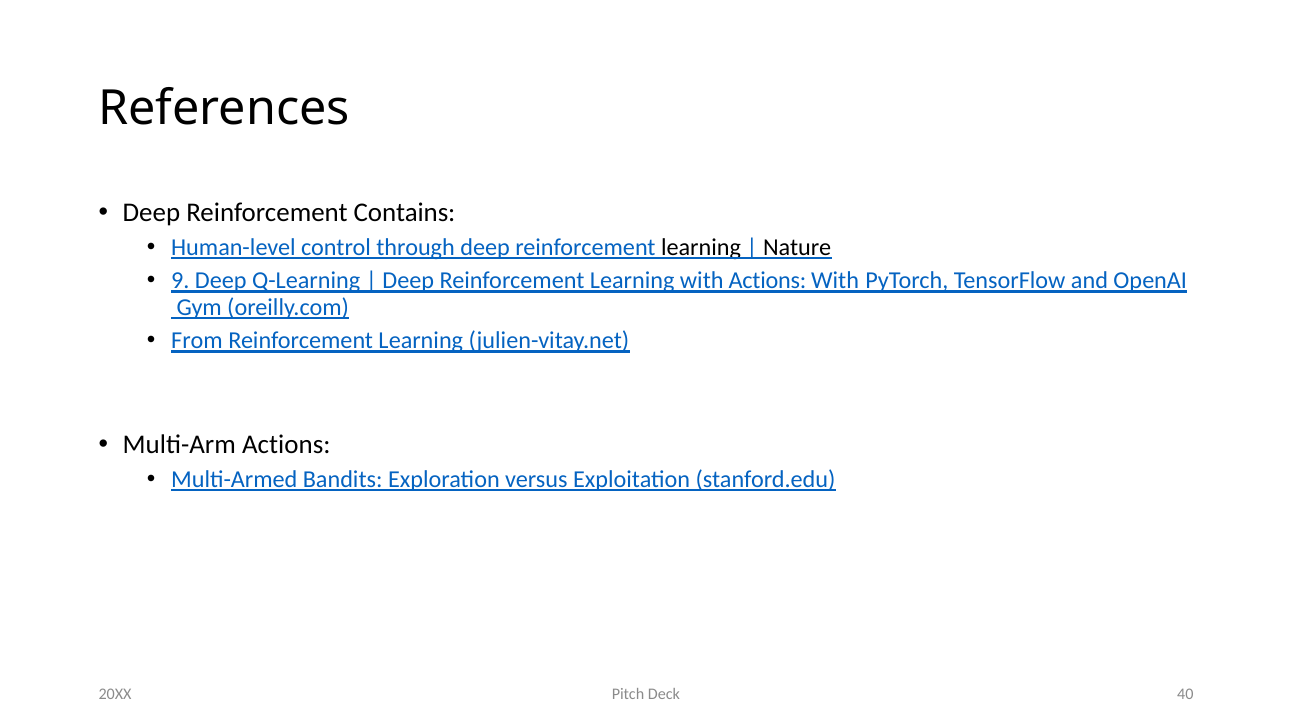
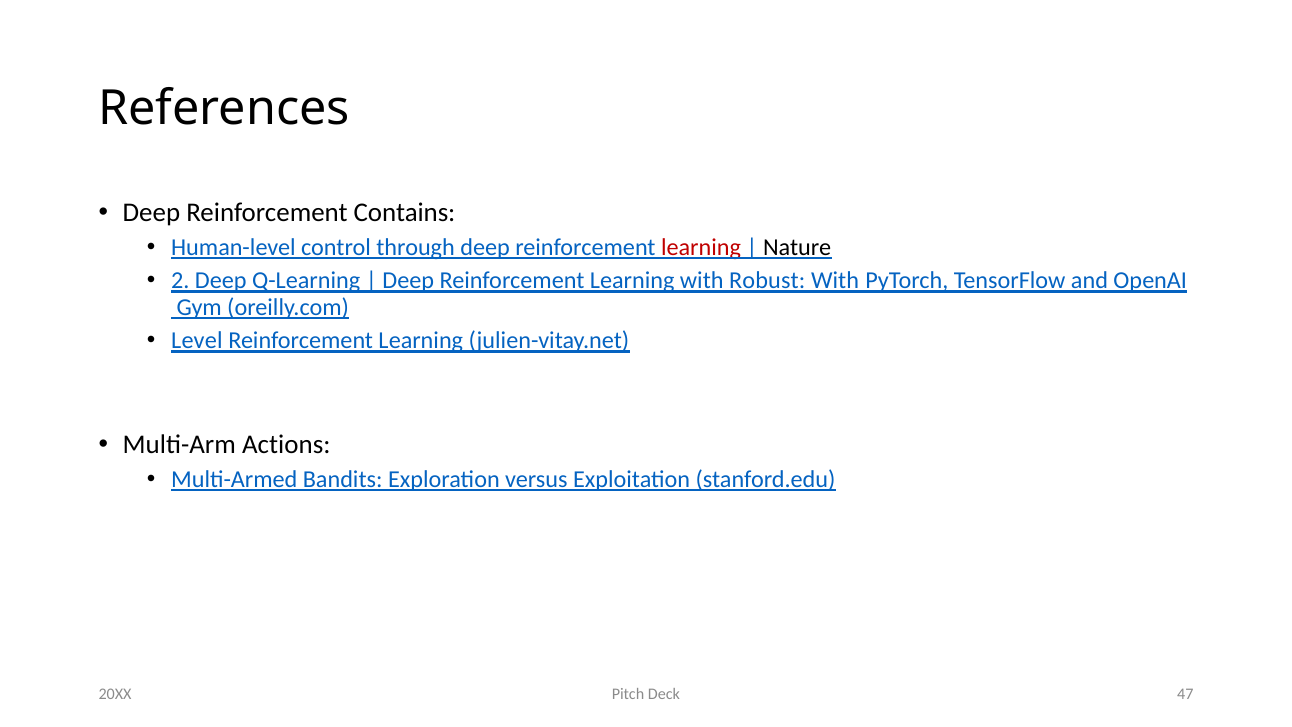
learning colour: black -> red (701, 247)
9: 9 -> 2 (180, 281)
with Actions: Actions -> Robust (767, 281)
From: From -> Level (197, 341)
40: 40 -> 47 (1185, 694)
